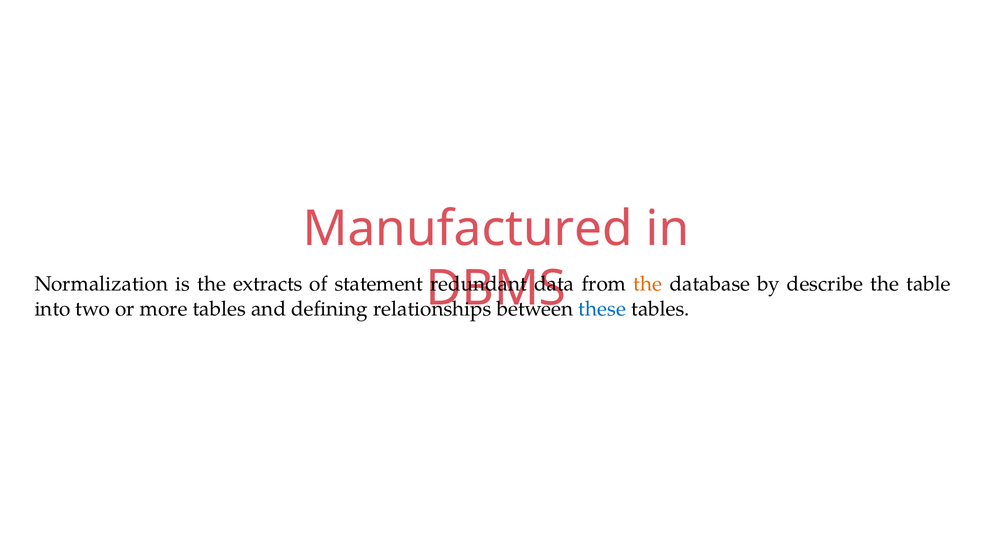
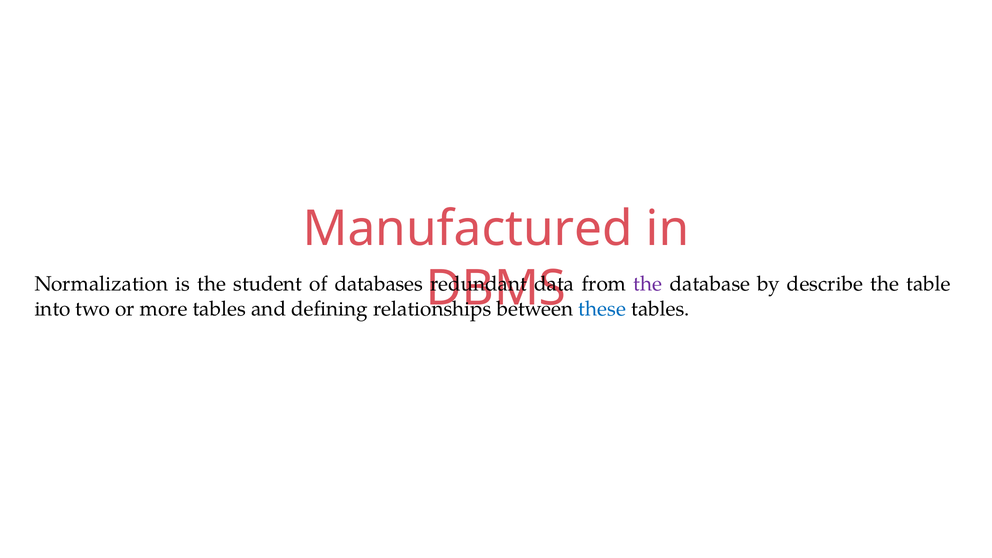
extracts: extracts -> student (268, 284)
statement: statement -> databases (379, 284)
the colour: orange -> purple (648, 284)
